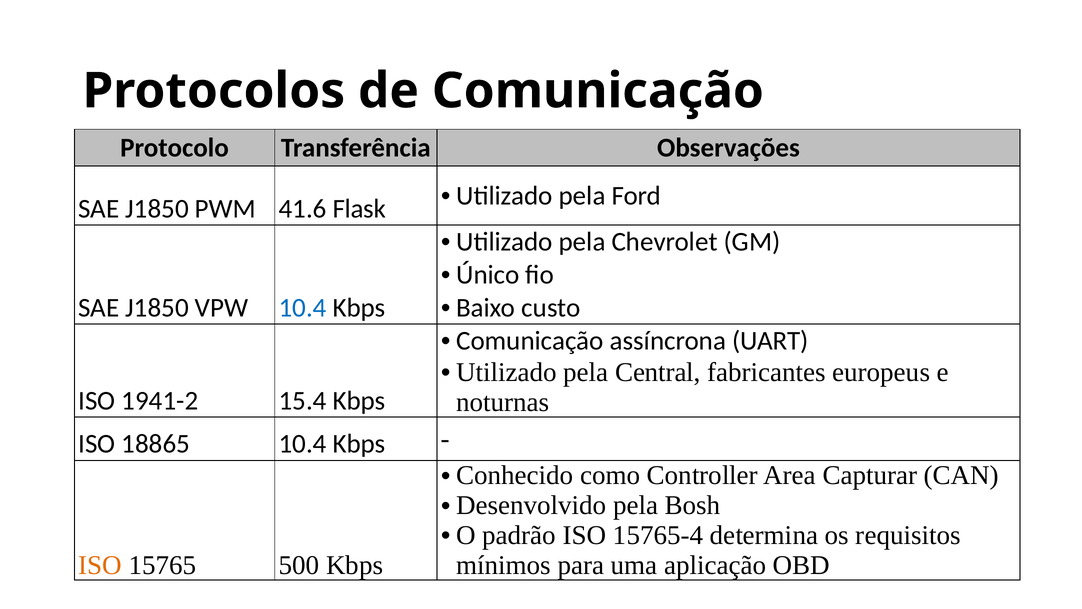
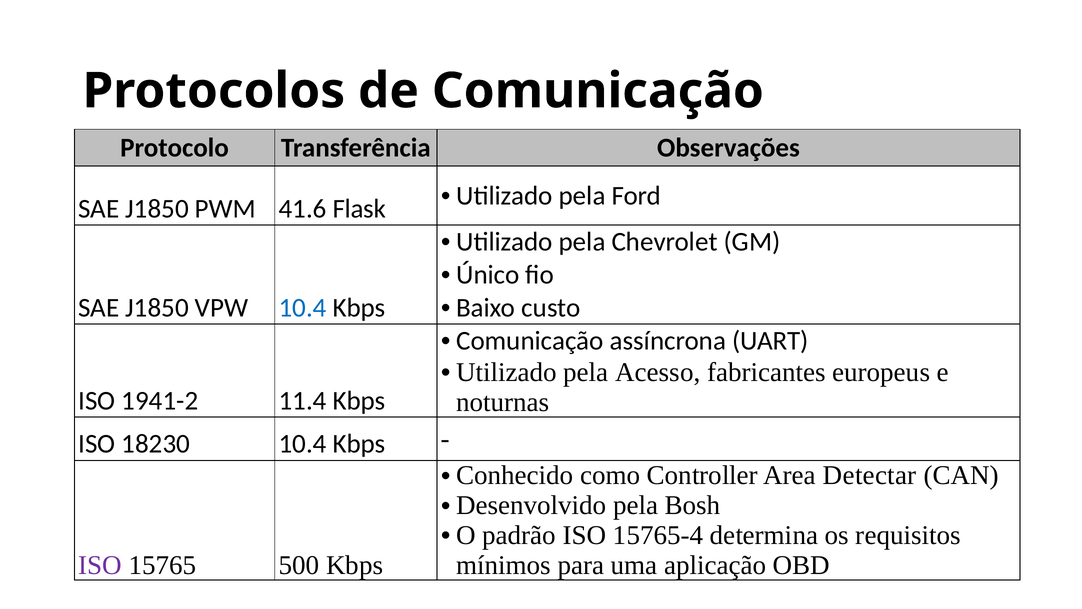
Central: Central -> Acesso (658, 372)
15.4: 15.4 -> 11.4 (303, 400)
18865: 18865 -> 18230 (156, 444)
Capturar: Capturar -> Detectar (870, 475)
ISO colour: orange -> purple (100, 565)
